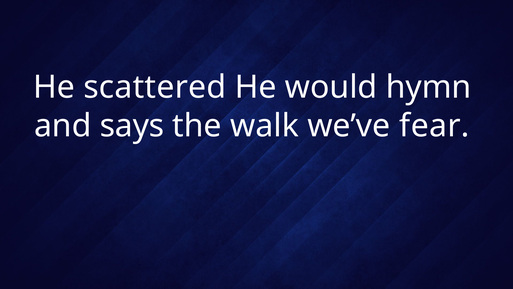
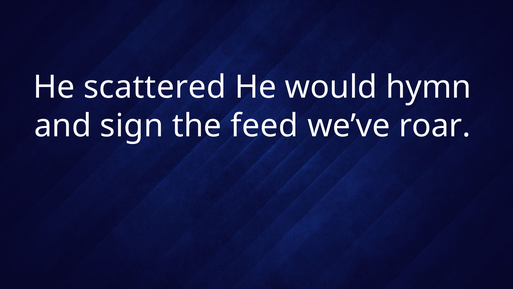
says: says -> sign (132, 126)
walk: walk -> feed (264, 126)
fear: fear -> roar (435, 126)
